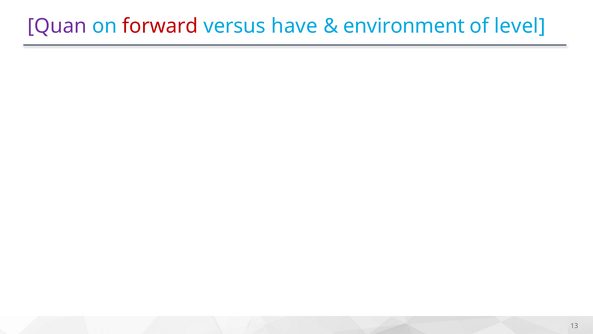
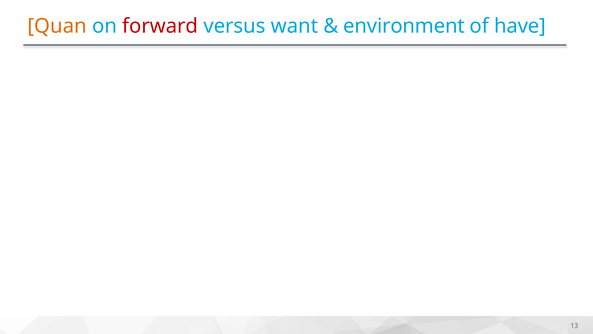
Quan colour: purple -> orange (57, 26)
have: have -> want (295, 26)
level: level -> have (520, 26)
